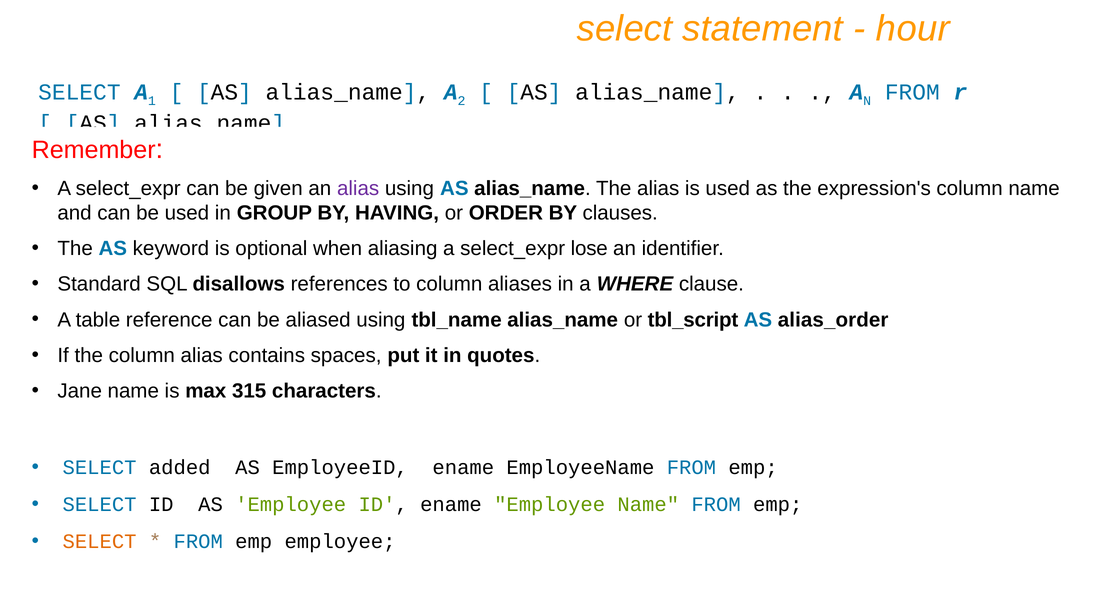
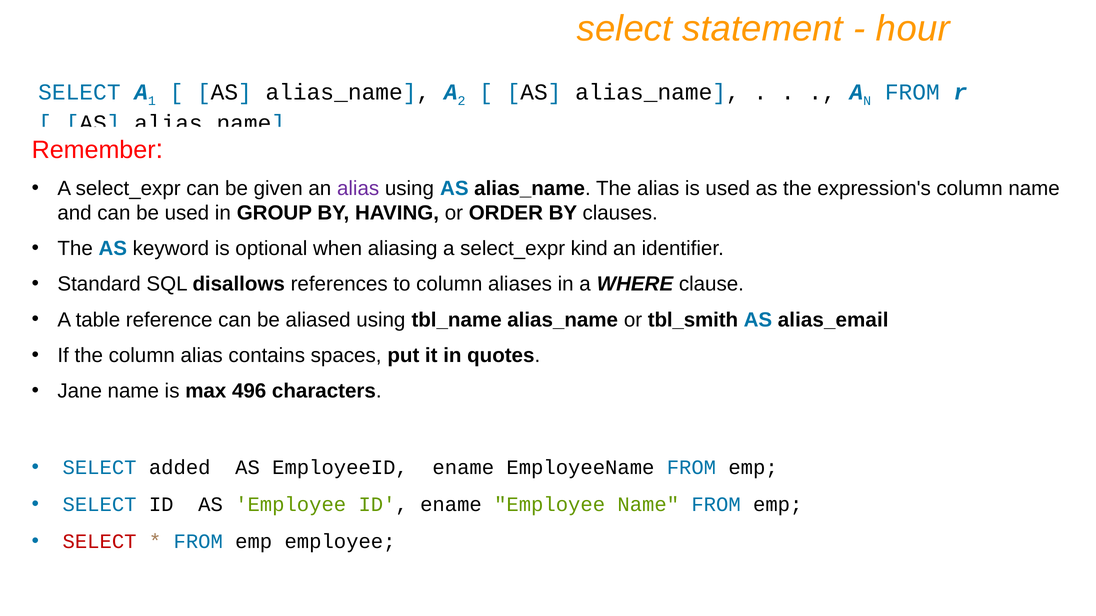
lose: lose -> kind (589, 249)
tbl_script: tbl_script -> tbl_smith (693, 320)
alias_order: alias_order -> alias_email (833, 320)
315: 315 -> 496 (249, 391)
SELECT colour: orange -> red (100, 542)
